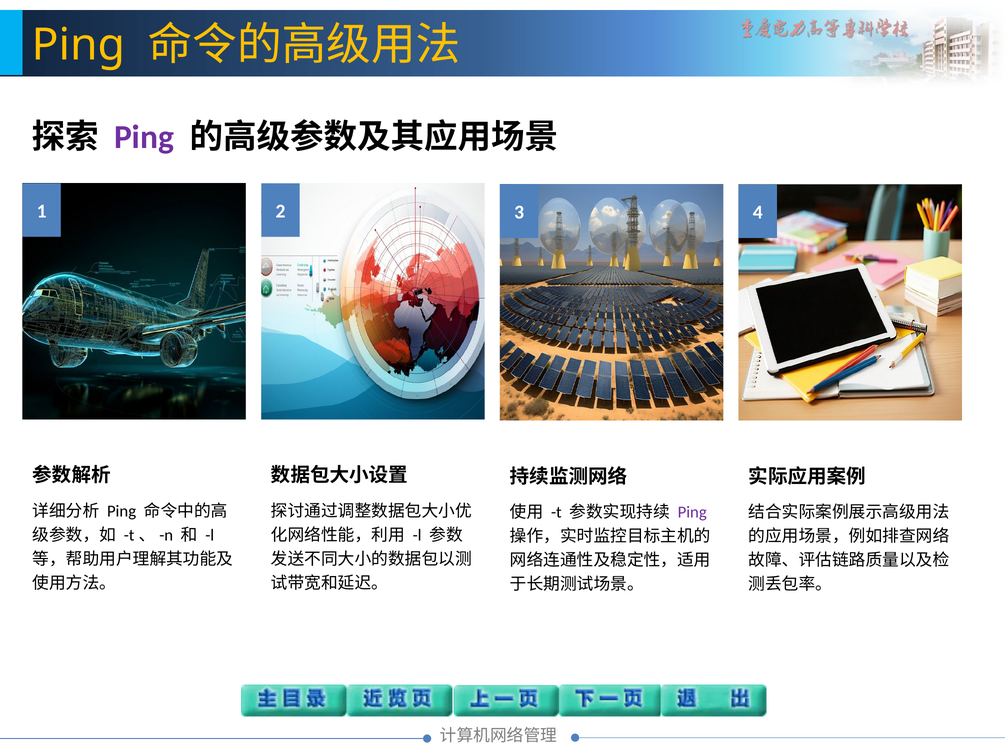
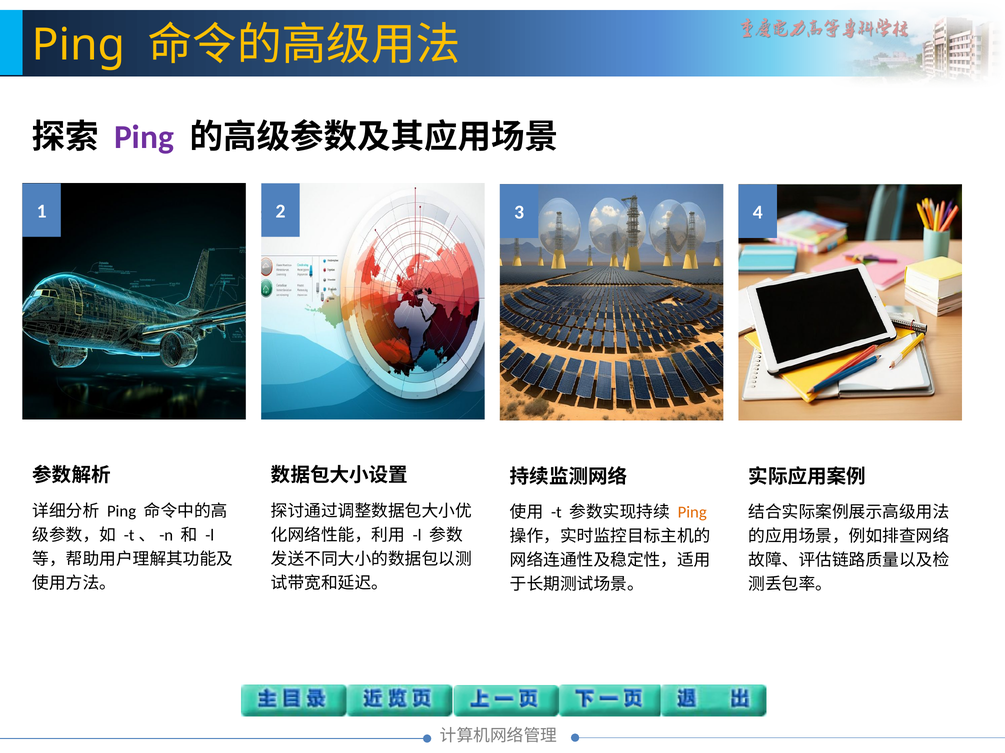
Ping colour: purple -> orange (692, 513)
